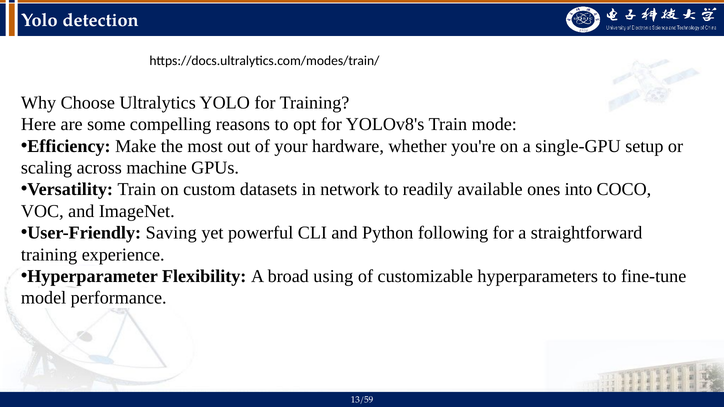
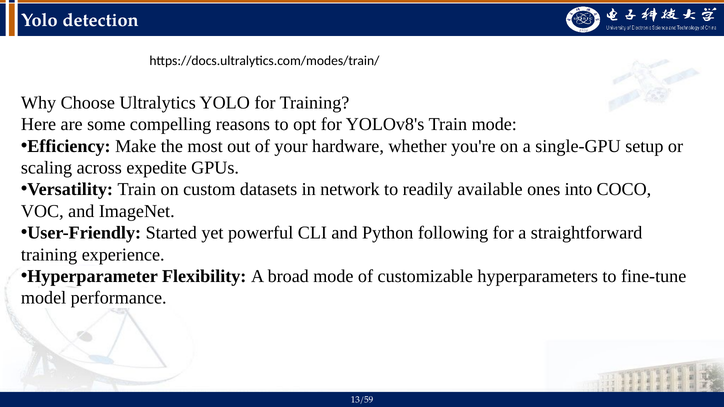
machine: machine -> expedite (157, 168)
Saving: Saving -> Started (171, 233)
broad using: using -> mode (333, 276)
